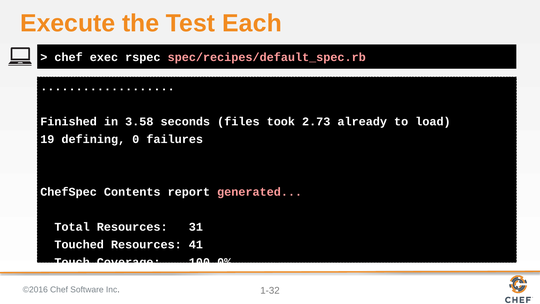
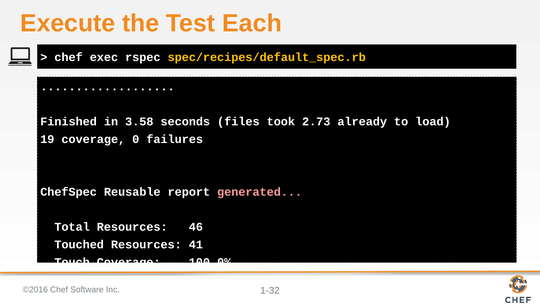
spec/recipes/default_spec.rb colour: pink -> yellow (267, 57)
19 defining: defining -> coverage (93, 139)
Contents: Contents -> Reusable (132, 192)
31: 31 -> 46 (196, 227)
